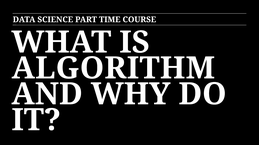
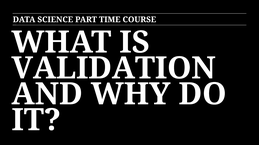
ALGORITHM: ALGORITHM -> VALIDATION (114, 68)
